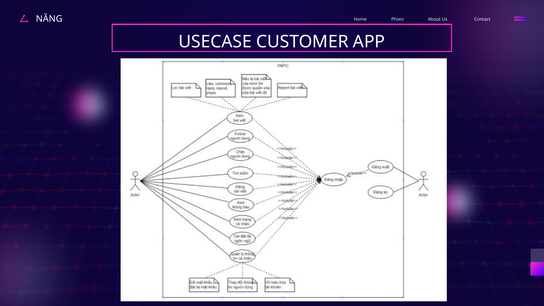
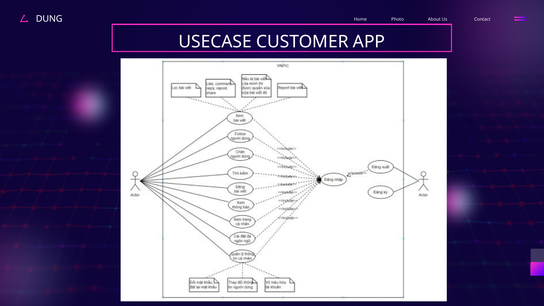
NĂNG: NĂNG -> DUNG (49, 19)
